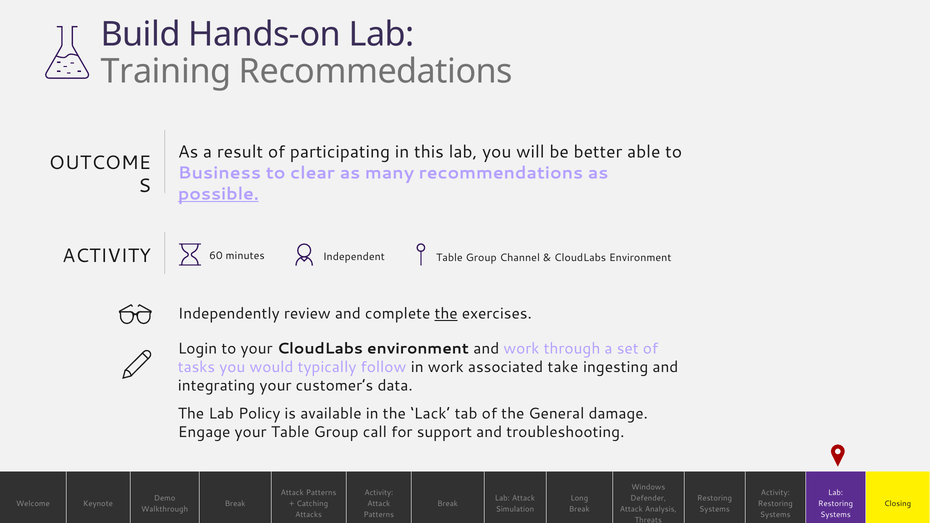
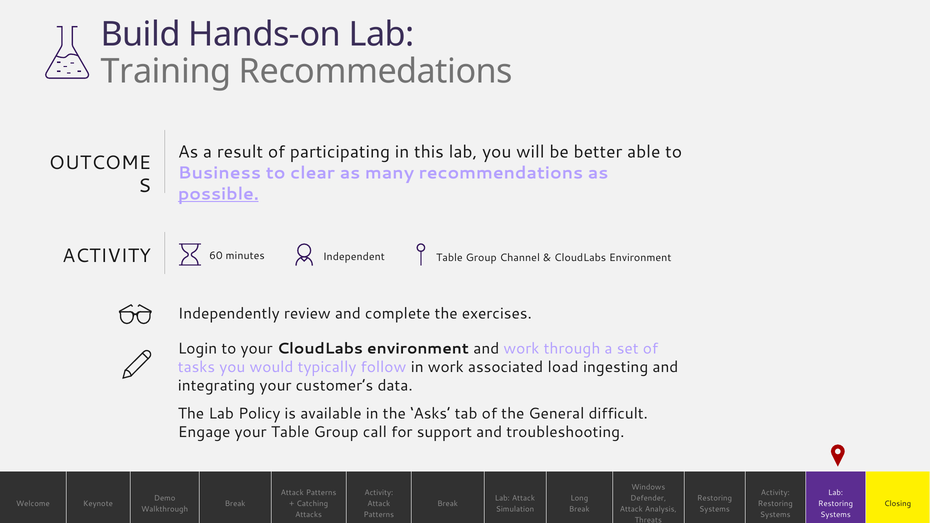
the underline: present -> none (446, 314)
take: take -> load (563, 367)
Lack: Lack -> Asks (430, 414)
damage: damage -> difficult (618, 414)
